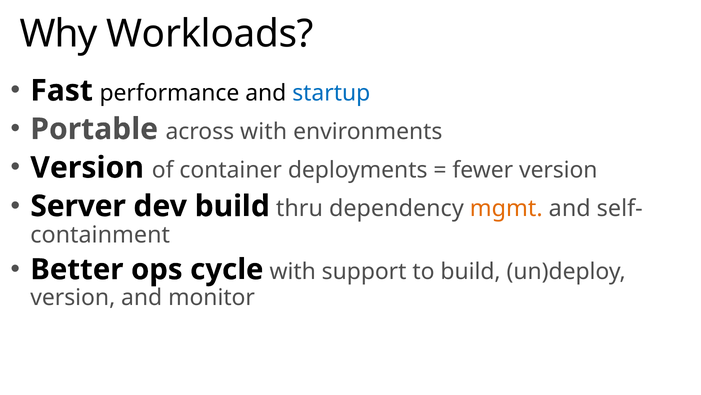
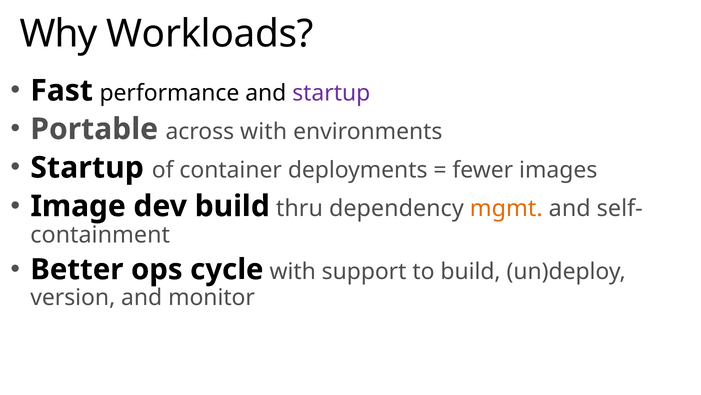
startup colour: blue -> purple (331, 93)
Version: Version -> Startup (87, 167)
fewer version: version -> images (558, 170)
Server: Server -> Image (78, 206)
